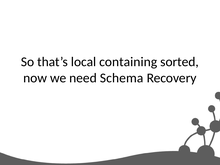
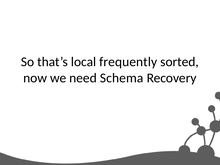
containing: containing -> frequently (128, 62)
